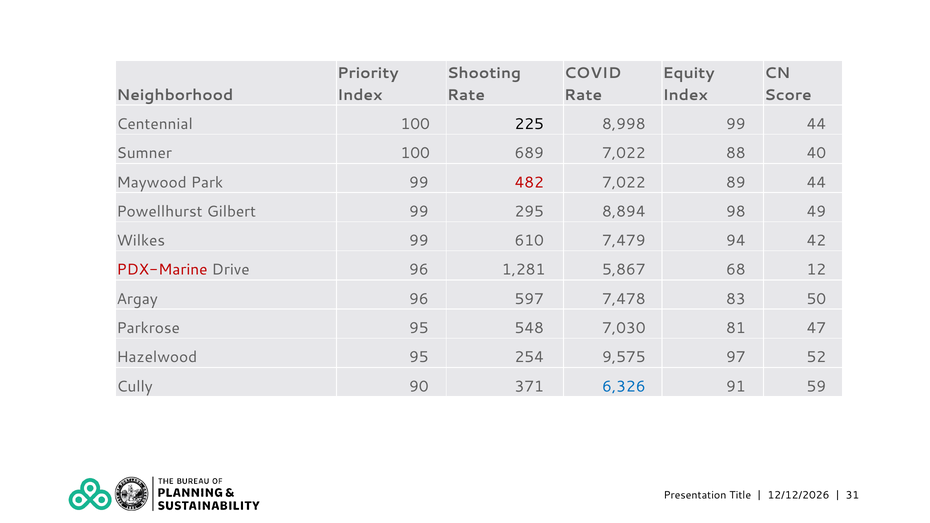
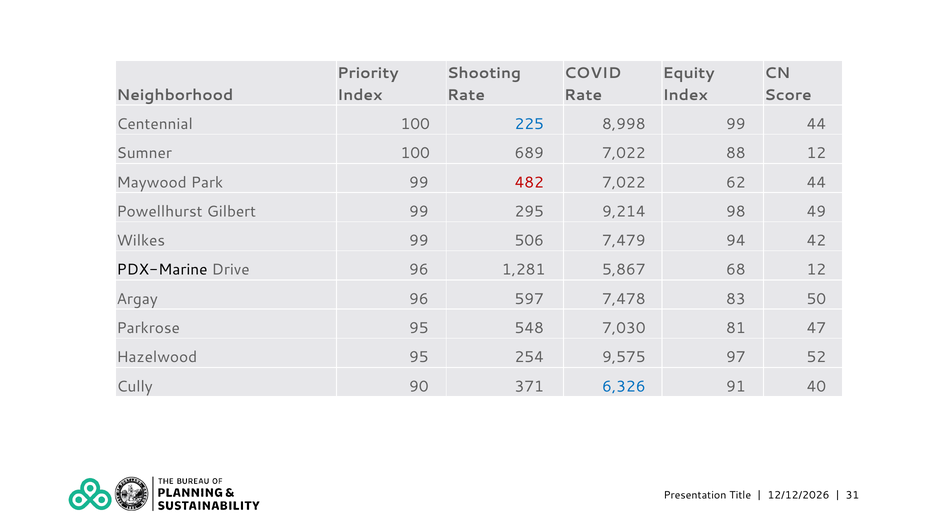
225 colour: black -> blue (529, 124)
88 40: 40 -> 12 (816, 153)
89: 89 -> 62 (736, 182)
8,894: 8,894 -> 9,214 (624, 212)
610: 610 -> 506 (529, 241)
PDX-Marine colour: red -> black (162, 270)
59: 59 -> 40 (816, 387)
